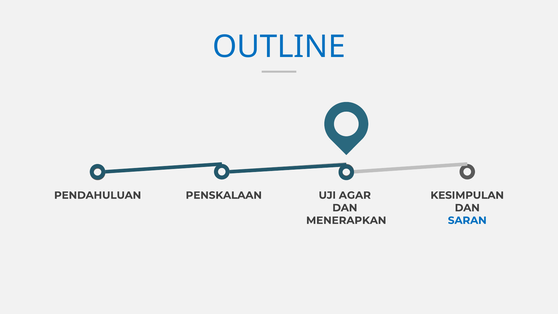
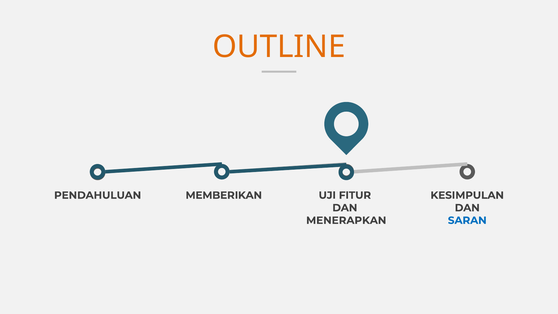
OUTLINE colour: blue -> orange (279, 47)
PENSKALAAN: PENSKALAAN -> MEMBERIKAN (224, 195)
AGAR: AGAR -> FITUR (355, 195)
